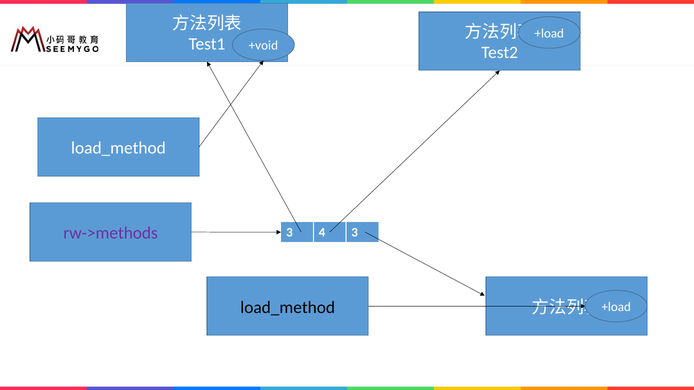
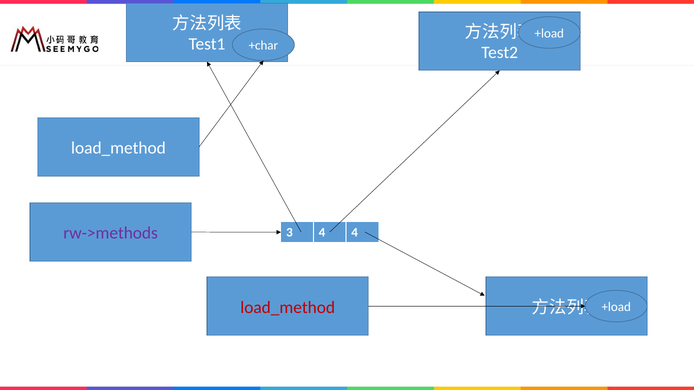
+void: +void -> +char (263, 46)
4 3: 3 -> 4 (355, 233)
load_method colour: black -> red (288, 308)
